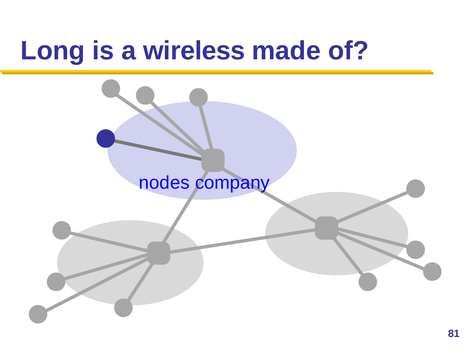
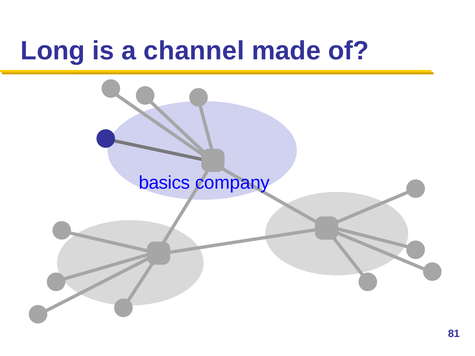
wireless: wireless -> channel (194, 51)
nodes: nodes -> basics (164, 183)
